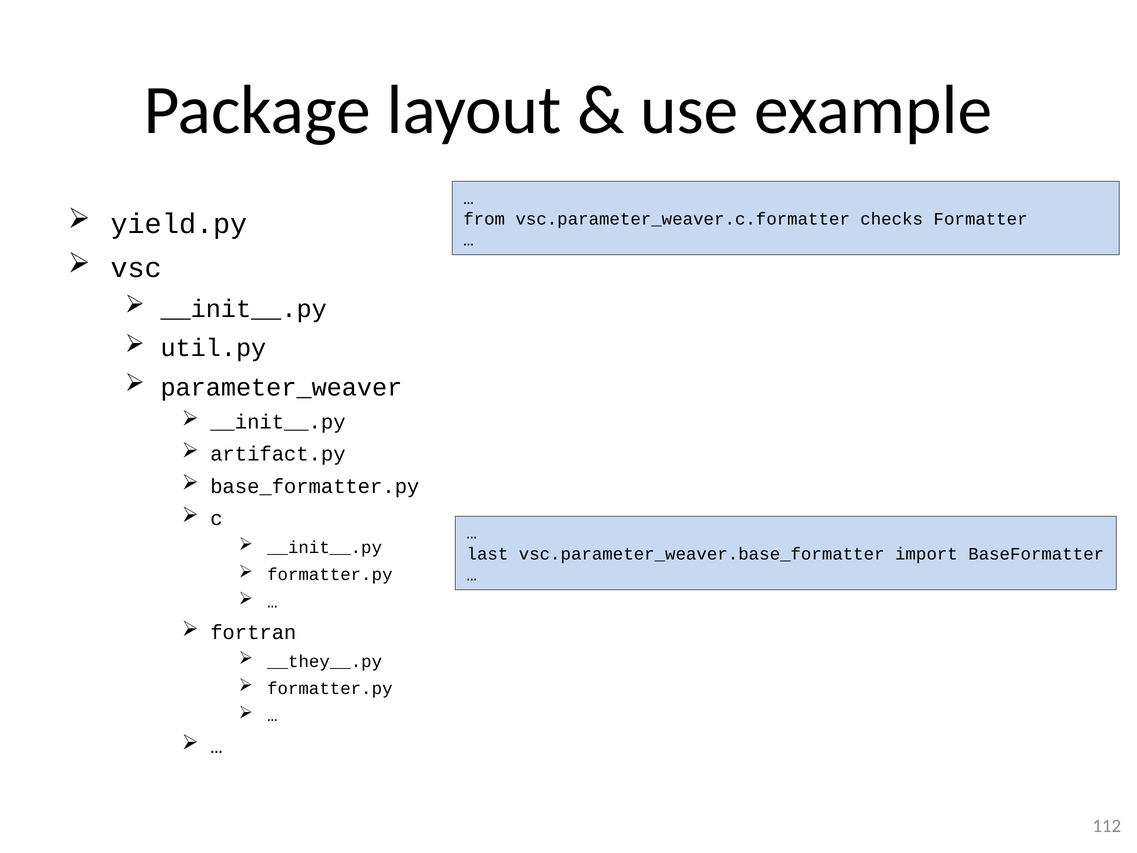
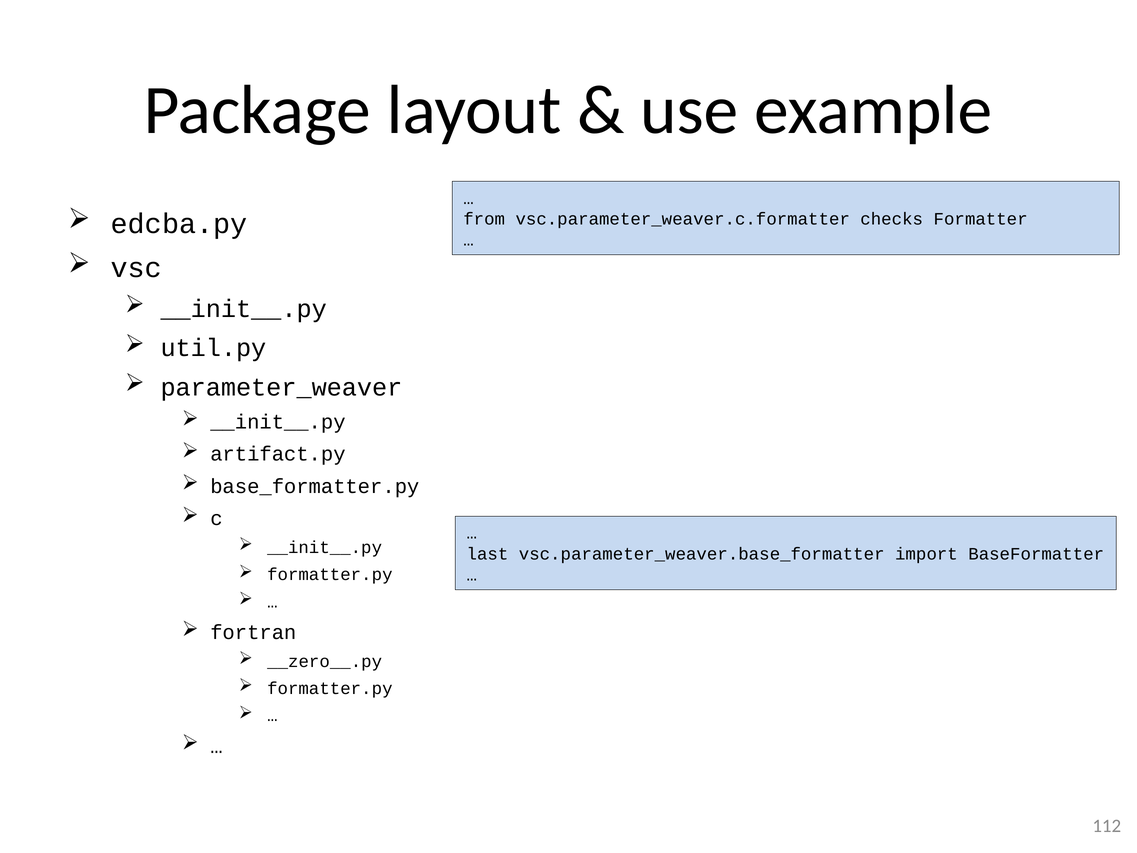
yield.py: yield.py -> edcba.py (179, 224)
__they__.py: __they__.py -> __zero__.py (325, 661)
